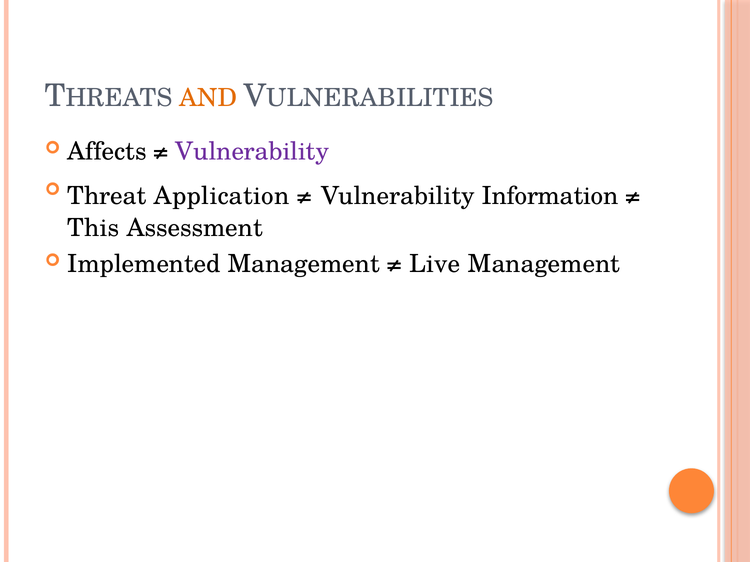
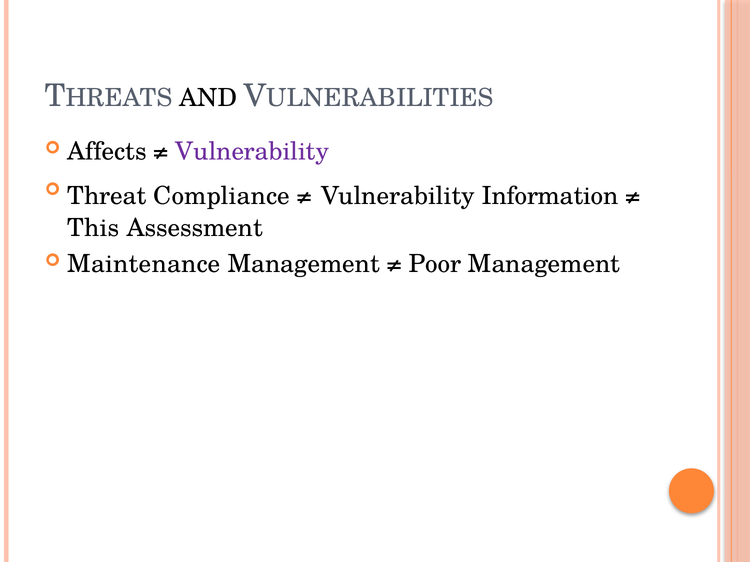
AND colour: orange -> black (208, 98)
Application: Application -> Compliance (222, 196)
Implemented: Implemented -> Maintenance (144, 264)
Live: Live -> Poor (435, 264)
